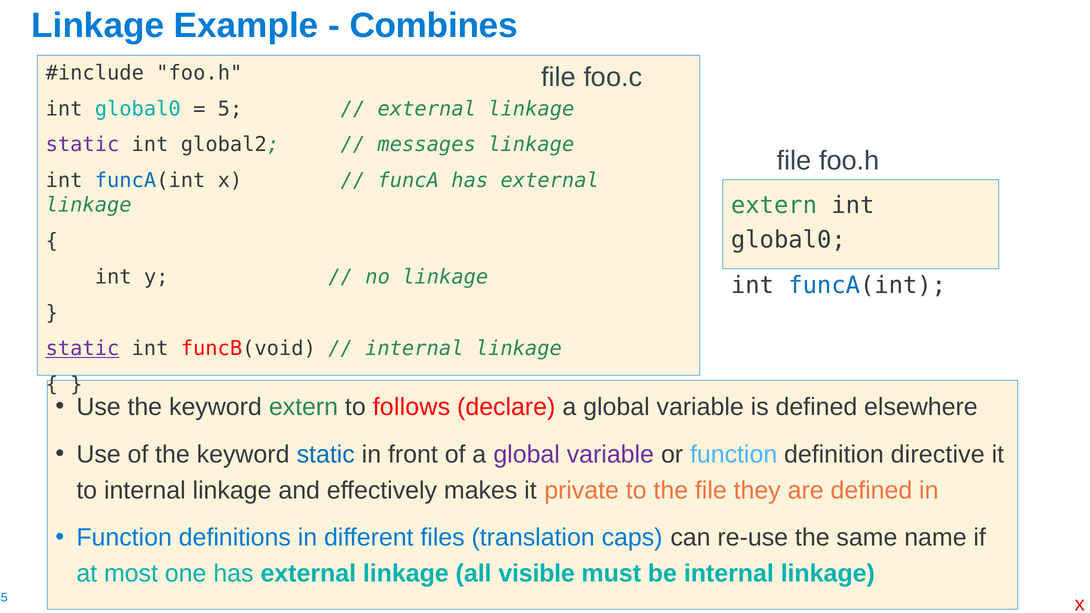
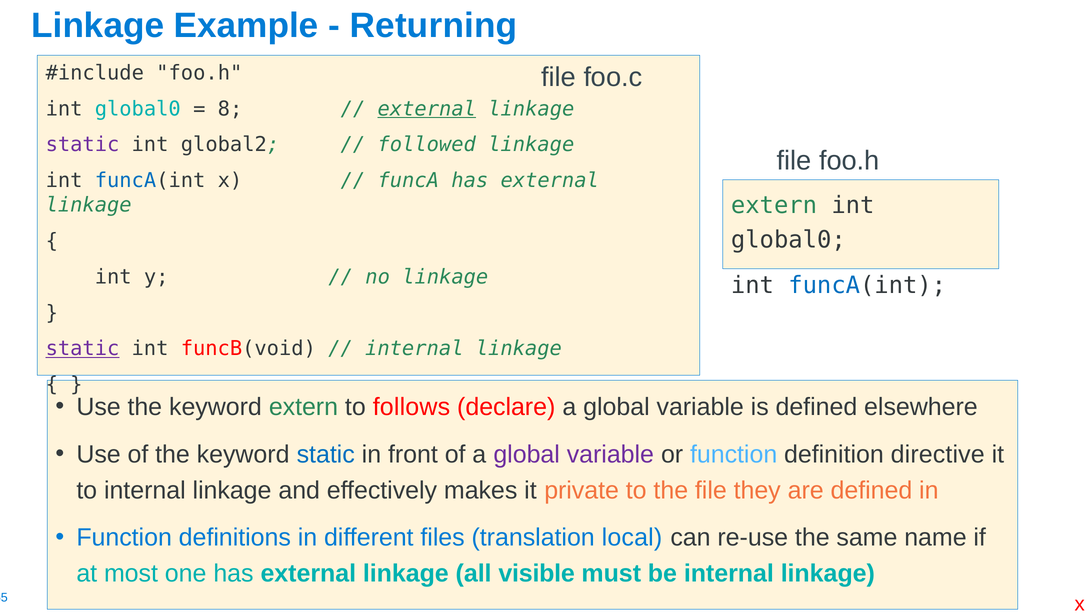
Combines: Combines -> Returning (433, 26)
5: 5 -> 8 (230, 109)
external underline: none -> present (427, 109)
messages: messages -> followed (427, 145)
caps: caps -> local (632, 538)
